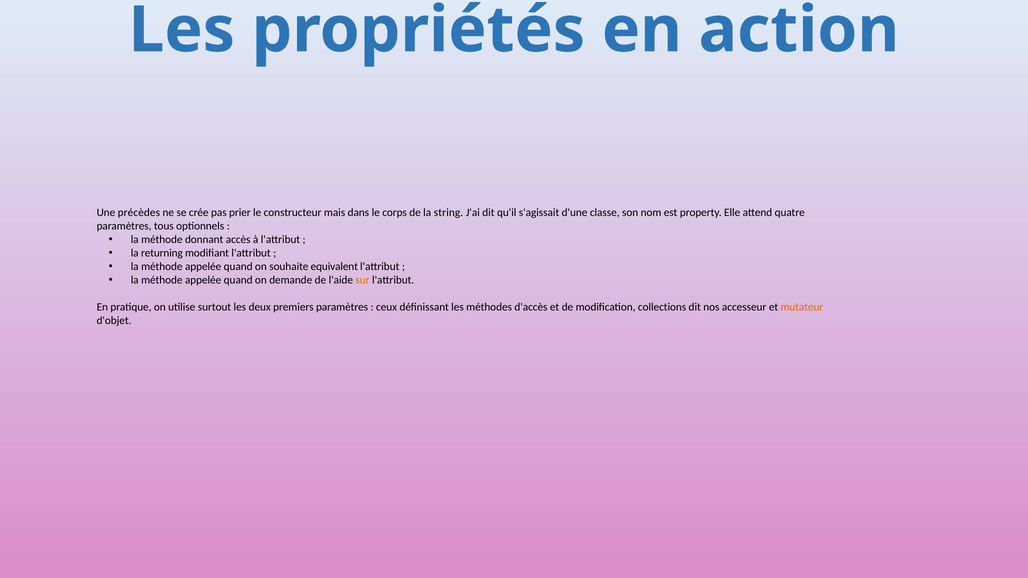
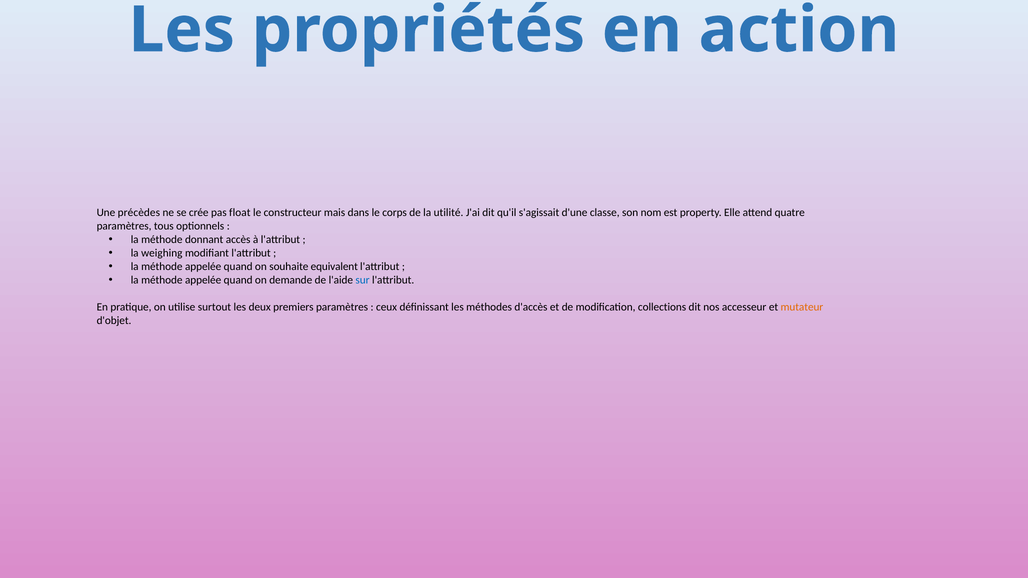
prier: prier -> float (240, 213)
string: string -> utilité (449, 213)
returning: returning -> weighing (162, 253)
sur colour: orange -> blue (363, 280)
